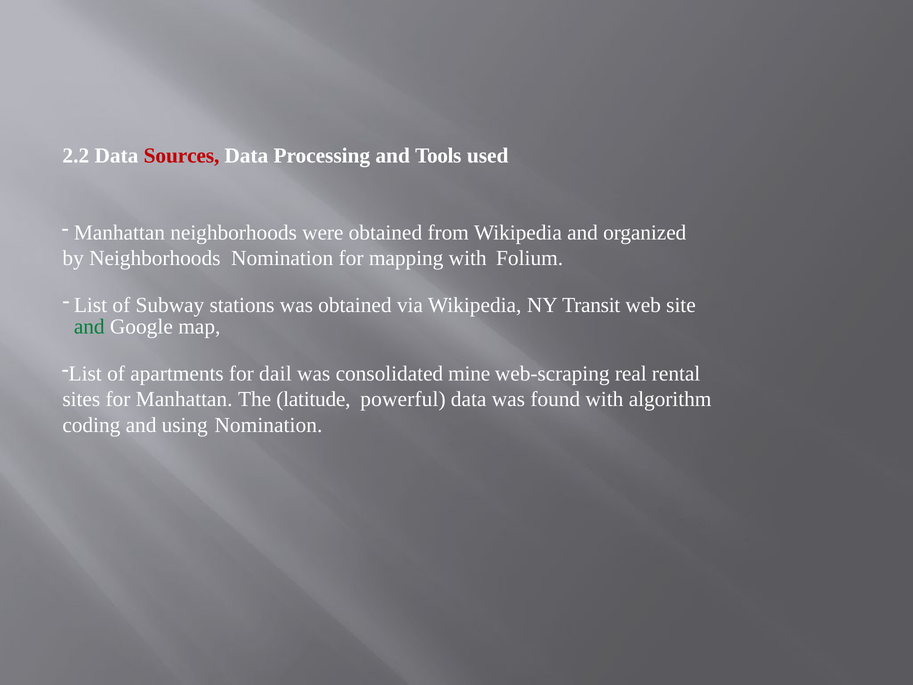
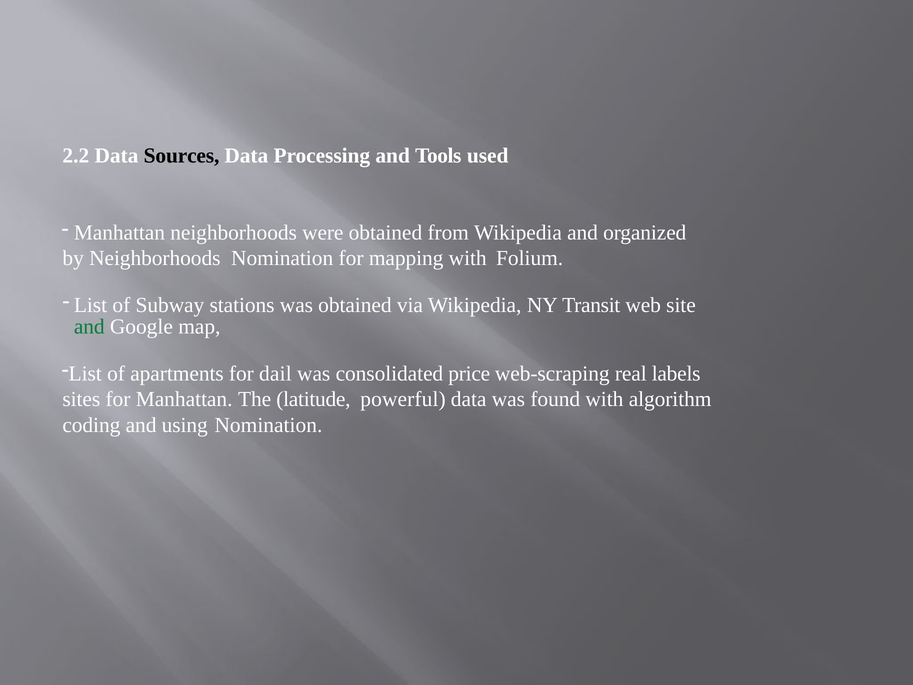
Sources colour: red -> black (182, 156)
mine: mine -> price (469, 374)
rental: rental -> labels (676, 374)
